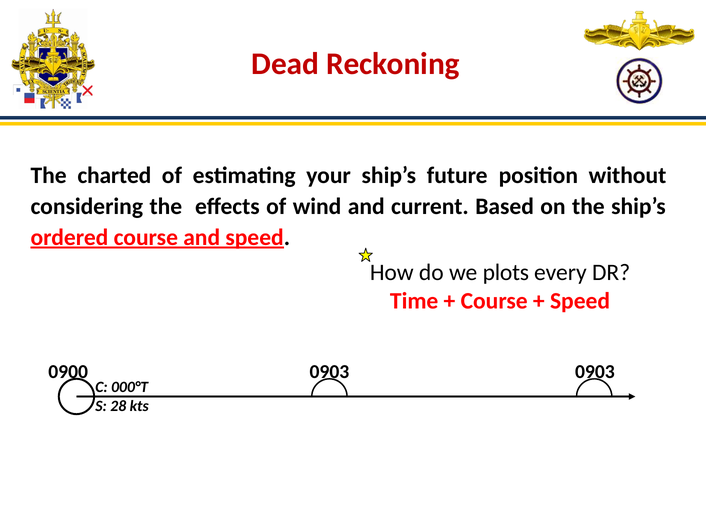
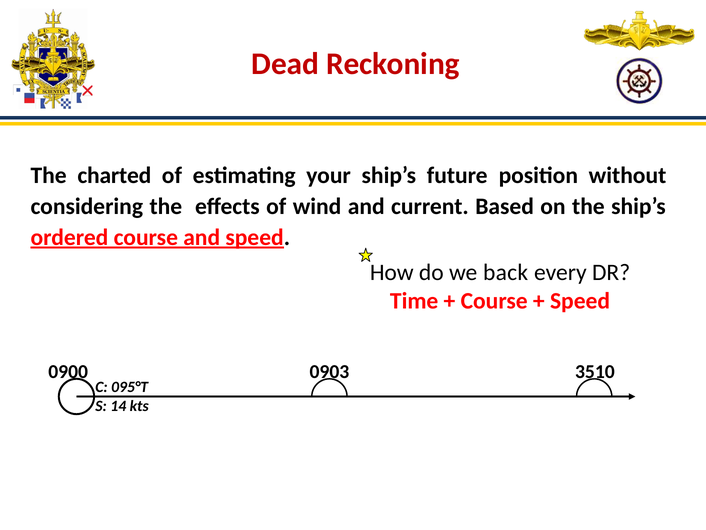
plots: plots -> back (506, 272)
0903 0903: 0903 -> 3510 (595, 372)
000°T: 000°T -> 095°T (130, 387)
28: 28 -> 14 (118, 405)
